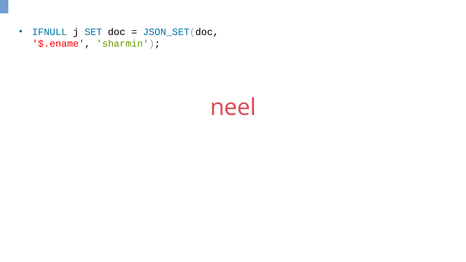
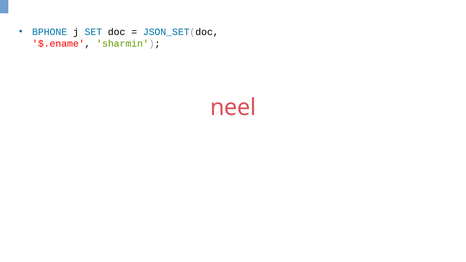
IFNULL: IFNULL -> BPHONE (50, 32)
